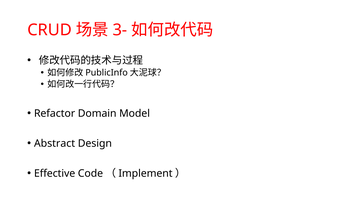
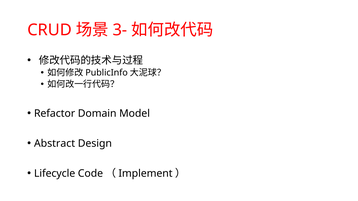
Effective: Effective -> Lifecycle (55, 174)
